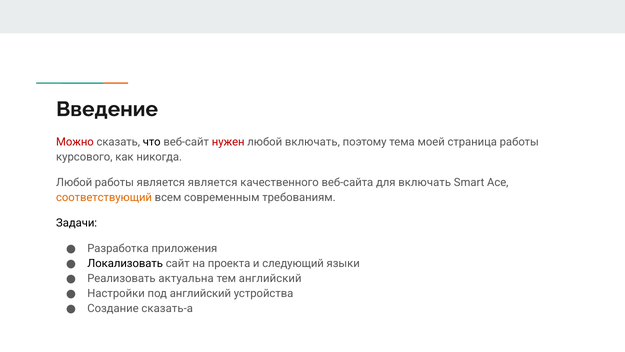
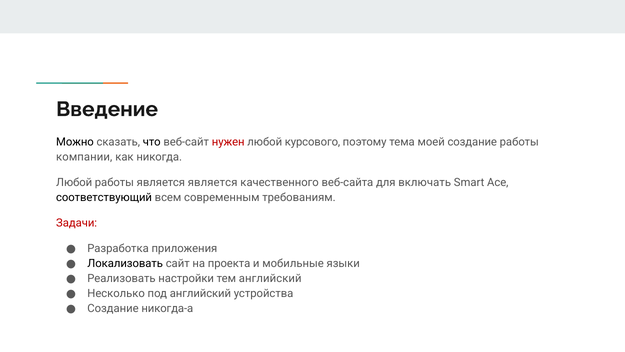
Можно colour: red -> black (75, 142)
любой включать: включать -> курсового (312, 142)
моей страница: страница -> создание (472, 142)
курсового: курсового -> компании (84, 157)
соответствующий colour: orange -> black (104, 197)
Задачи colour: black -> red (77, 223)
следующий: следующий -> мобильные (293, 263)
актуальна: актуальна -> настройки (186, 278)
Настройки: Настройки -> Несколько (116, 293)
сказать-а: сказать-а -> никогда-а (167, 308)
